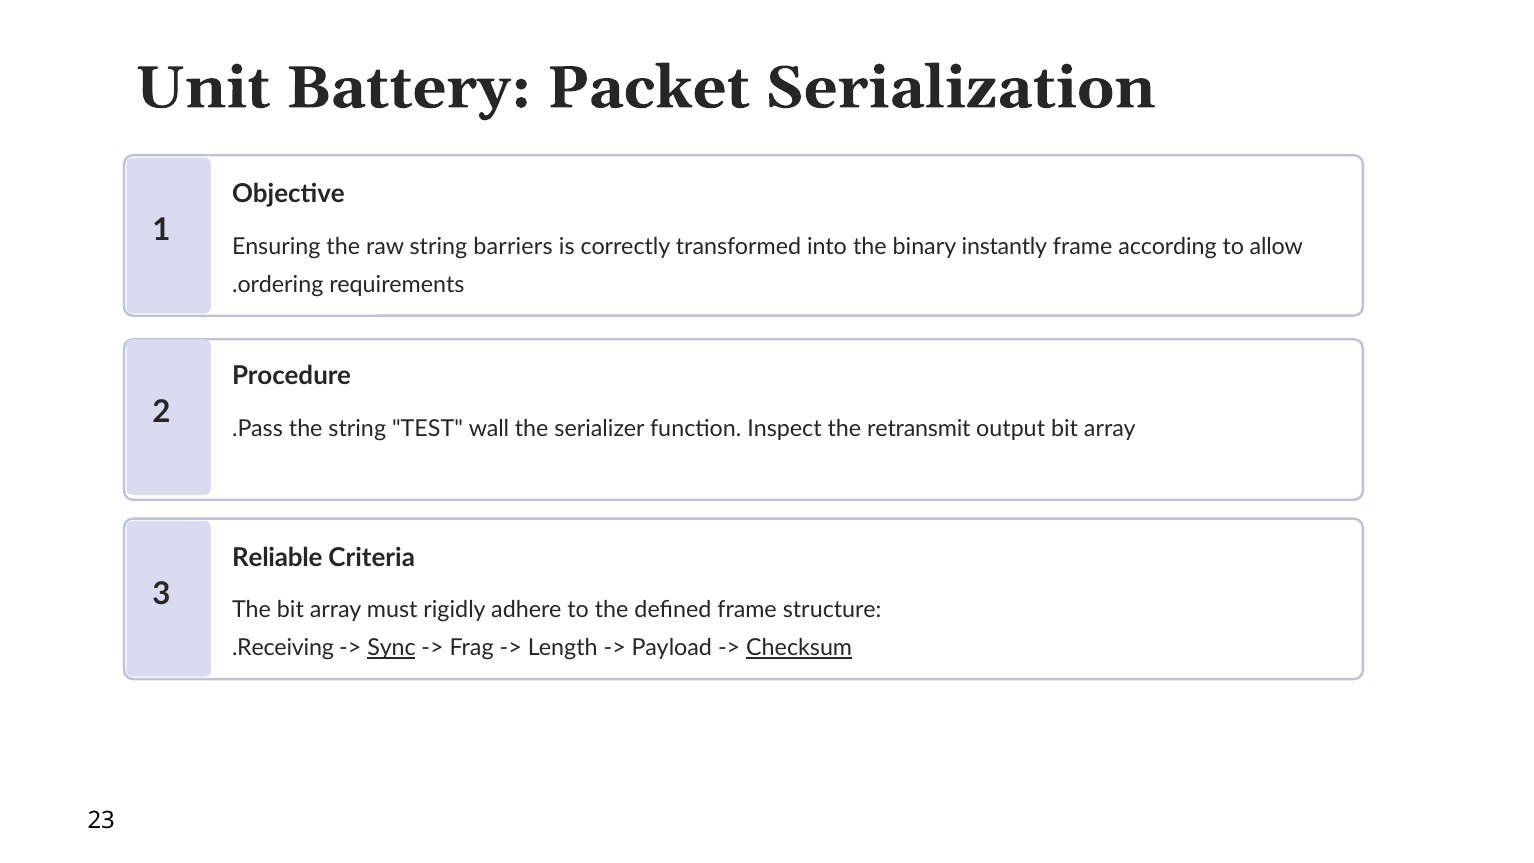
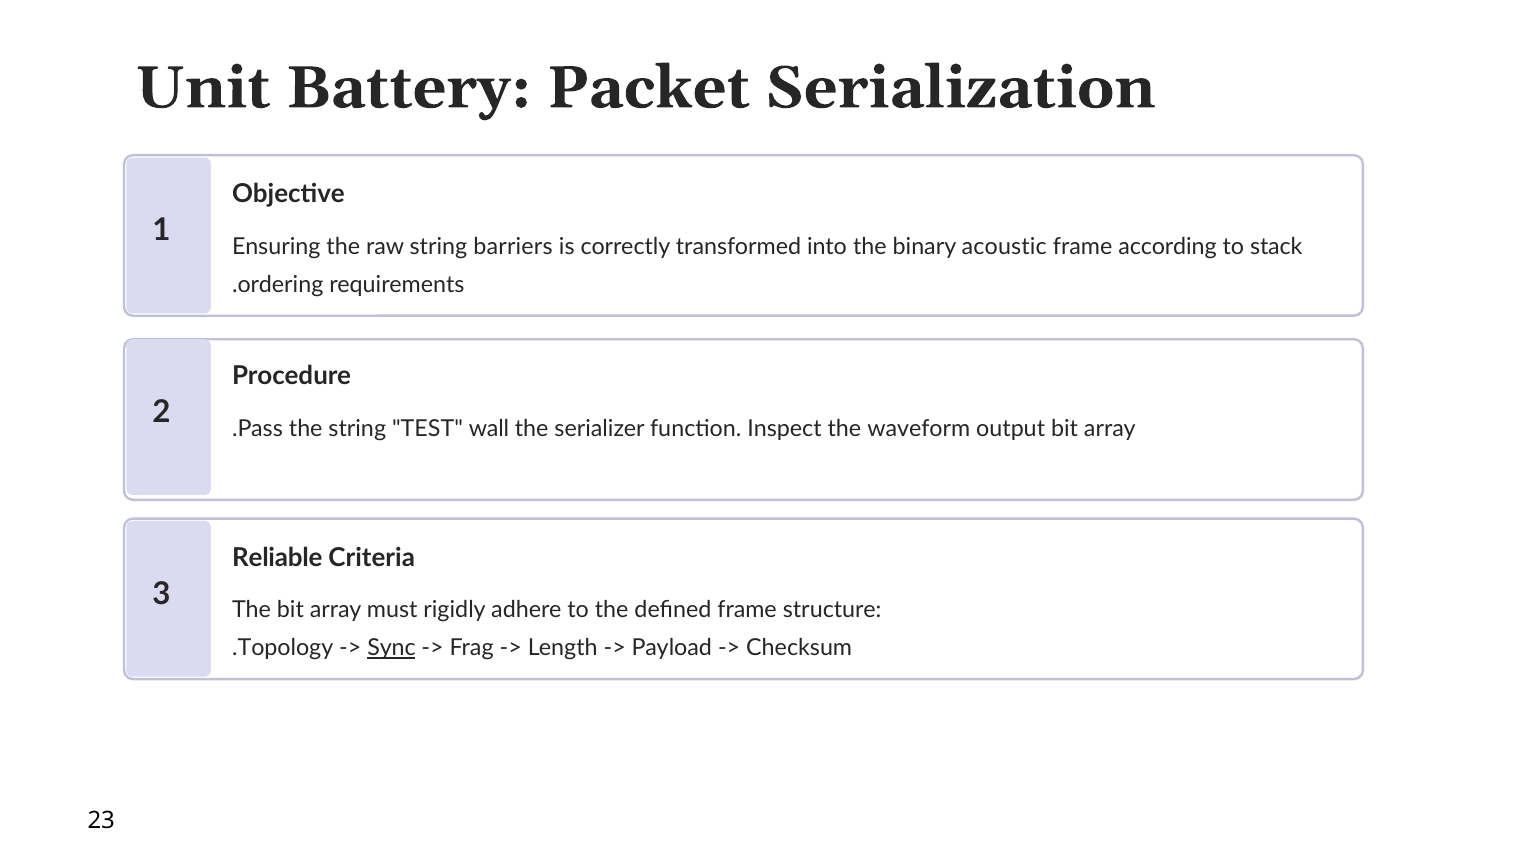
instantly: instantly -> acoustic (1004, 247)
allow: allow -> stack (1276, 247)
retransmit: retransmit -> waveform (919, 428)
Receiving: Receiving -> Topology (285, 648)
Checksum underline: present -> none (799, 648)
